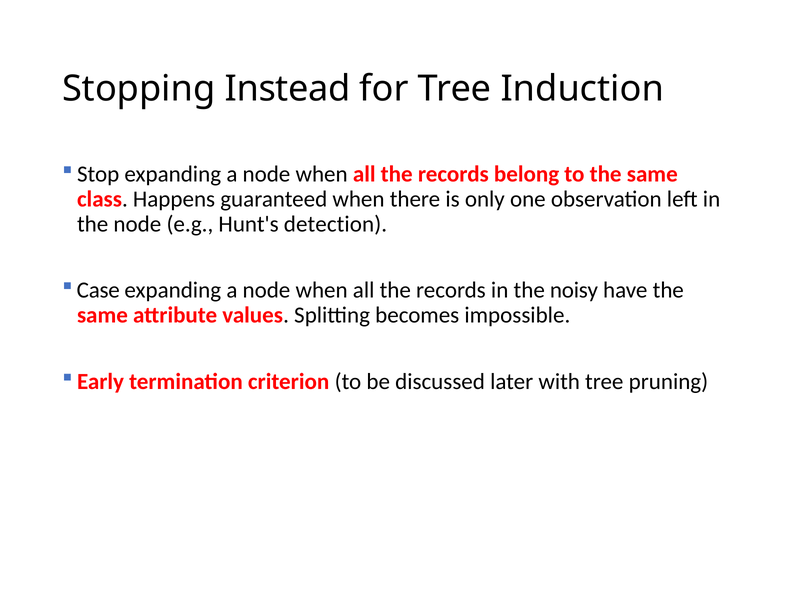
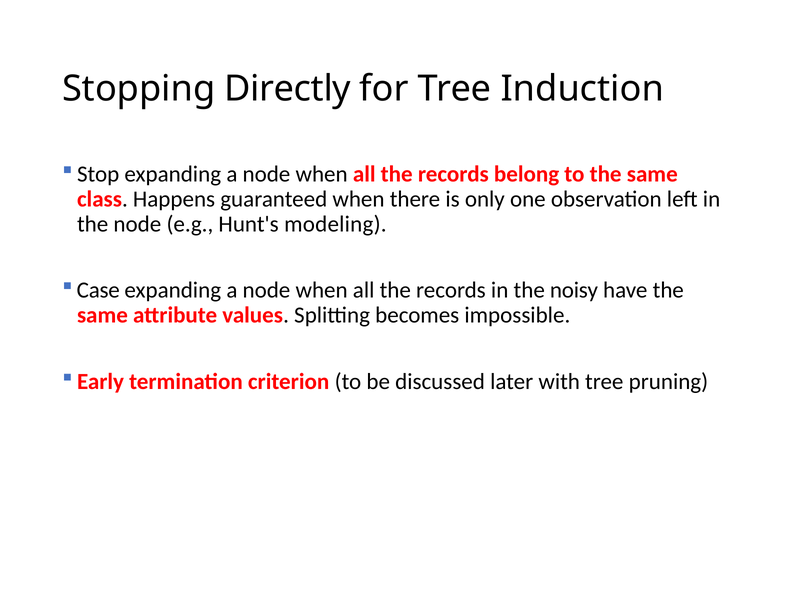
Instead: Instead -> Directly (288, 89)
detection: detection -> modeling (335, 224)
